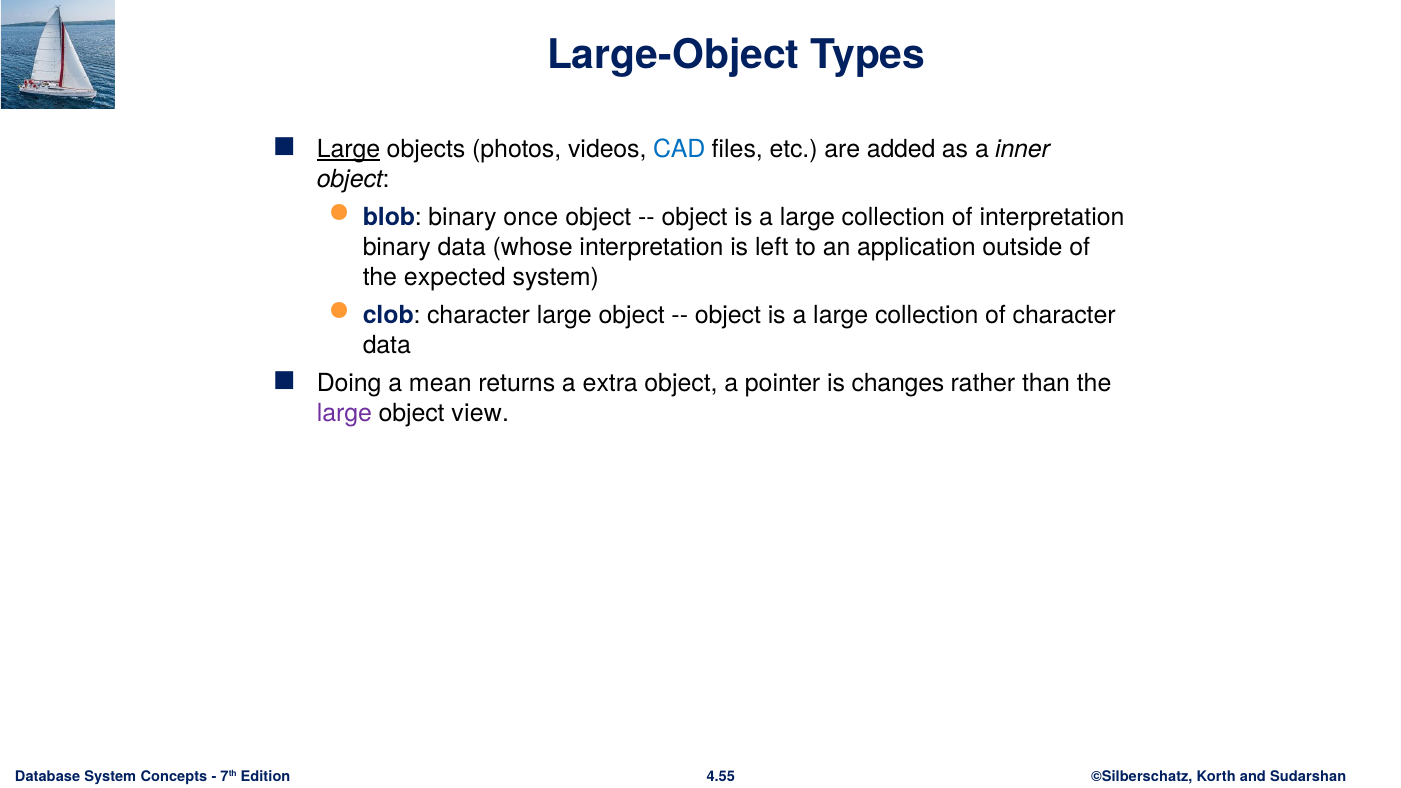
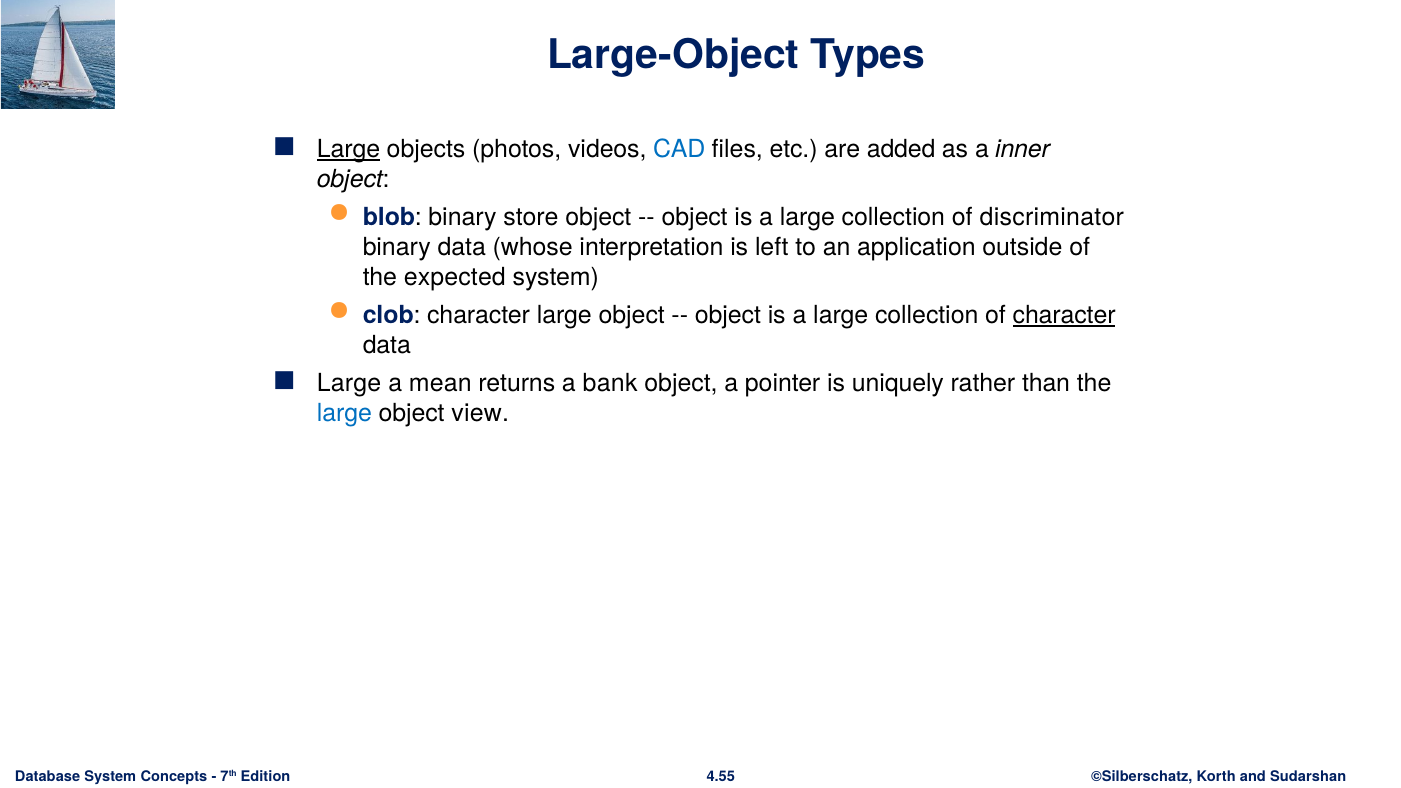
once: once -> store (531, 218)
of interpretation: interpretation -> discriminator (1052, 218)
character underline: none -> present (1064, 316)
Doing: Doing -> Large (349, 384)
extra: extra -> bank (610, 384)
changes: changes -> uniquely (898, 384)
large colour: purple -> blue (344, 414)
